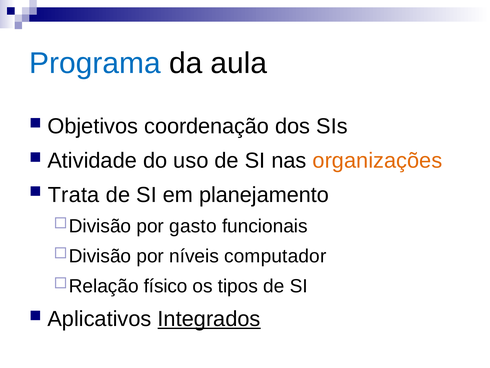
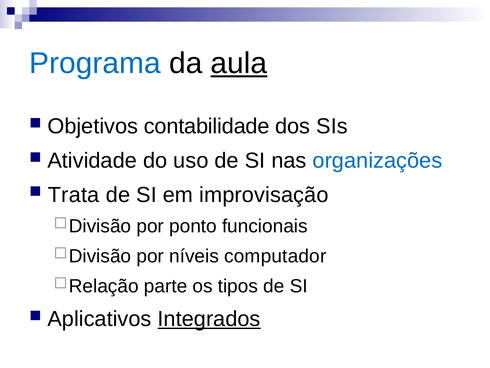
aula underline: none -> present (239, 63)
coordenação: coordenação -> contabilidade (207, 126)
organizações colour: orange -> blue (377, 160)
planejamento: planejamento -> improvisação (264, 195)
gasto: gasto -> ponto (193, 226)
físico: físico -> parte (166, 286)
